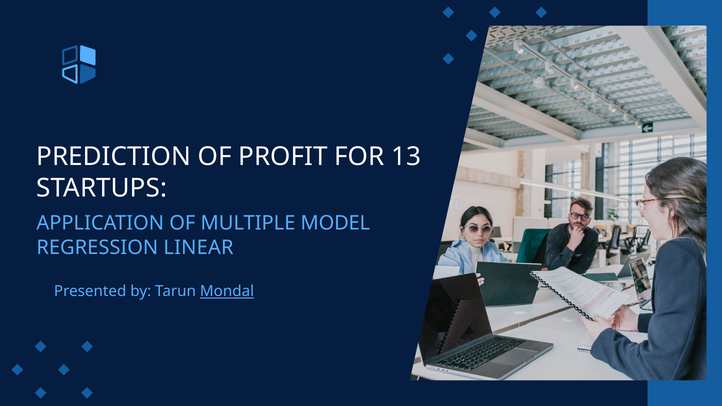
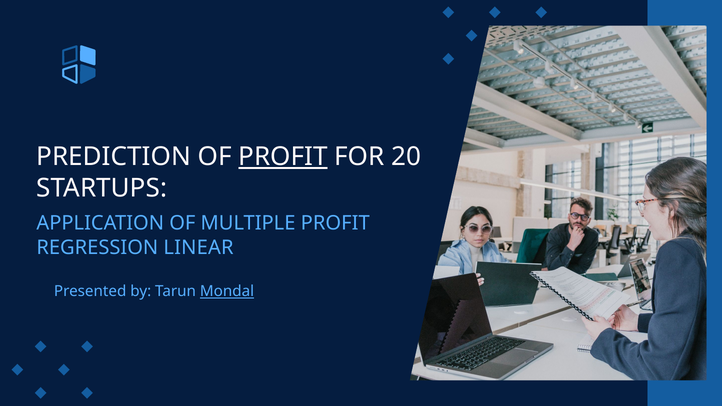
PROFIT underline: none -> present (283, 157)
13: 13 -> 20 (406, 157)
MULTIPLE MODEL: MODEL -> PROFIT (335, 223)
